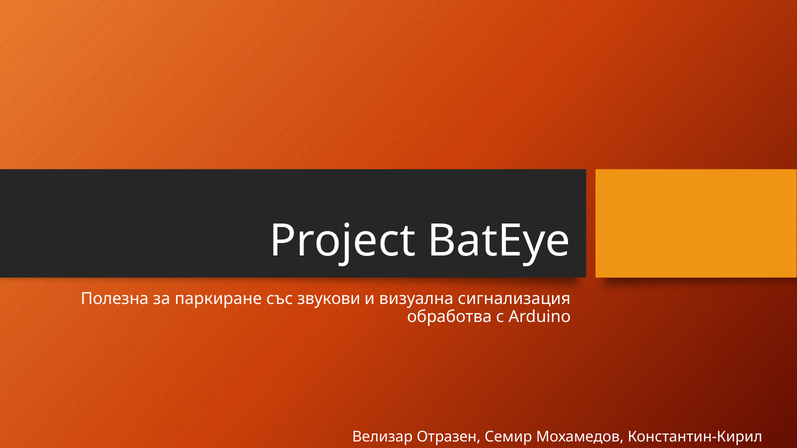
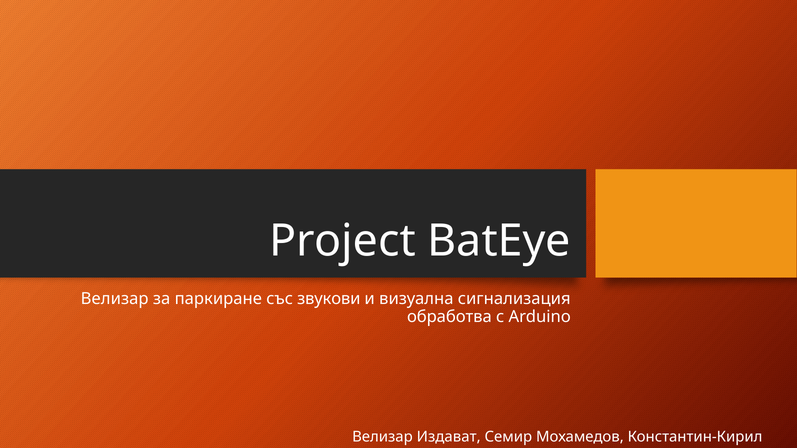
Полезна: Полезна -> Велизар (115, 299)
Отразен: Отразен -> Издават (449, 437)
